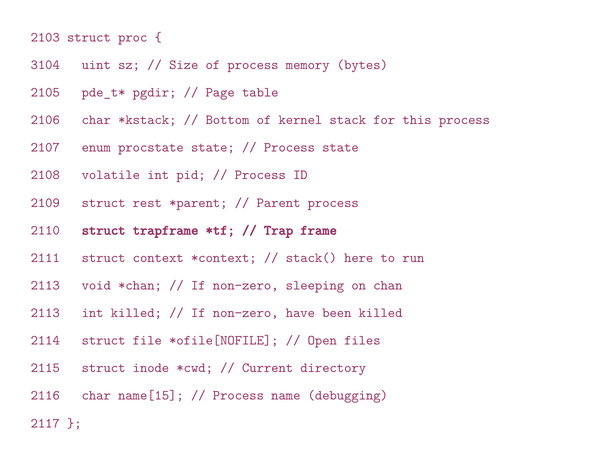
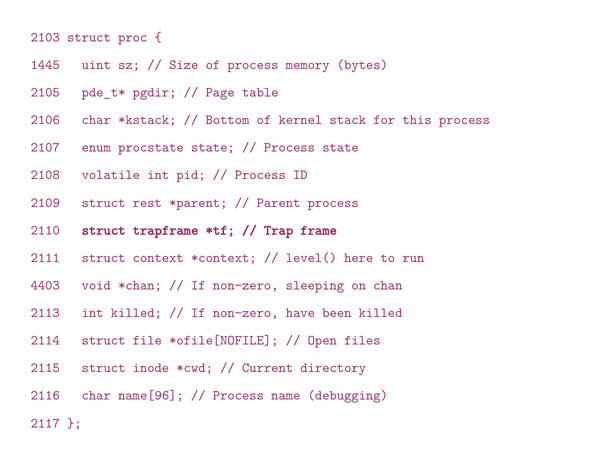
3104: 3104 -> 1445 (45, 65)
stack(: stack( -> level( (311, 258)
2113: 2113 -> 4403 (45, 286)
name[15: name[15 -> name[96 (151, 396)
